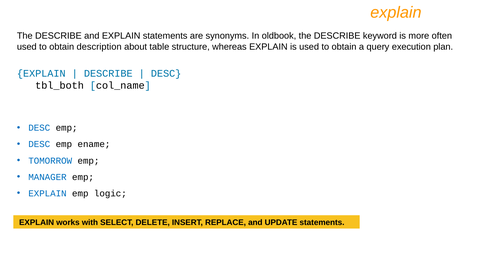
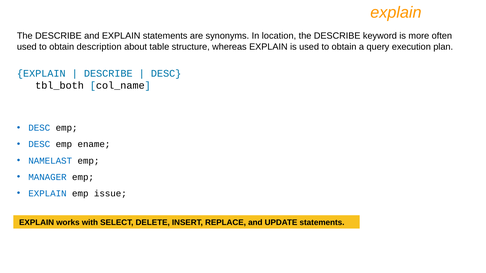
oldbook: oldbook -> location (279, 36)
TOMORROW: TOMORROW -> NAMELAST (50, 161)
logic: logic -> issue (110, 194)
